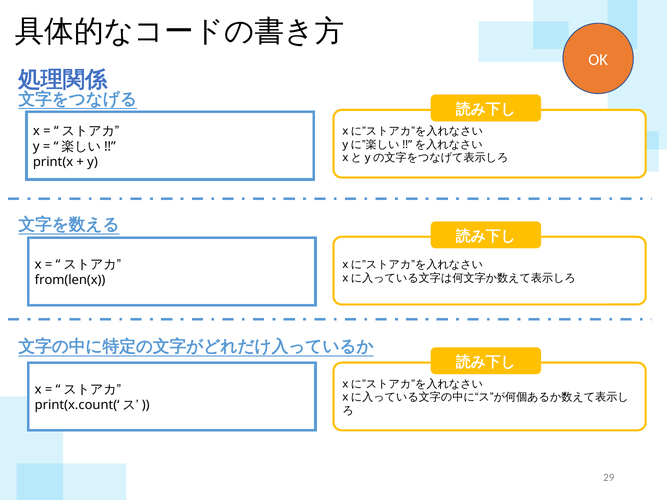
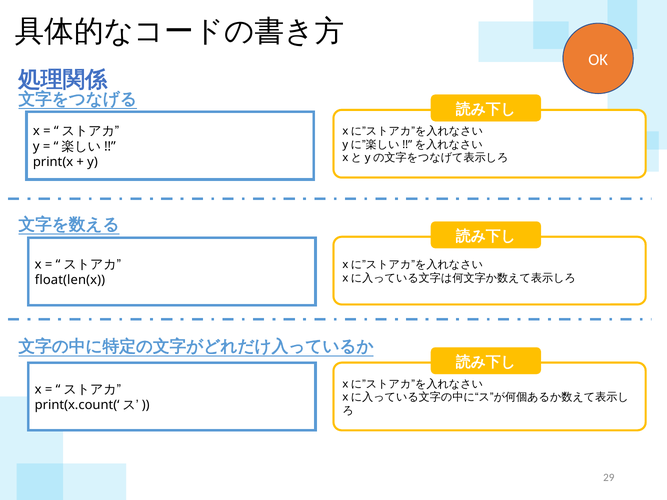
from(len(x: from(len(x -> float(len(x (70, 280)
